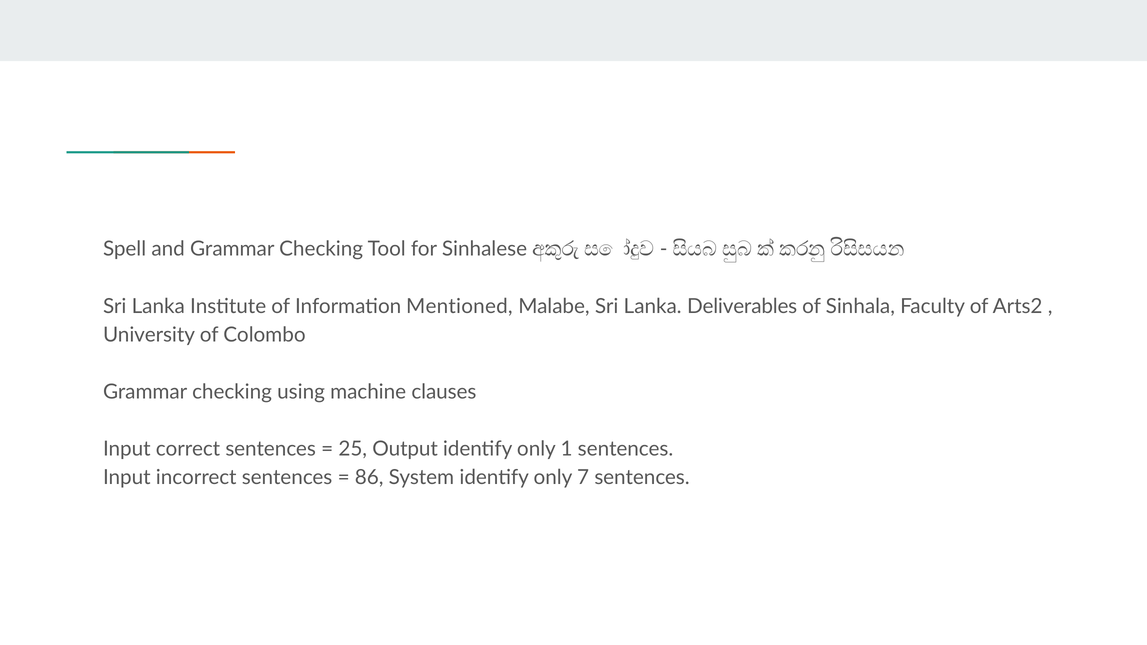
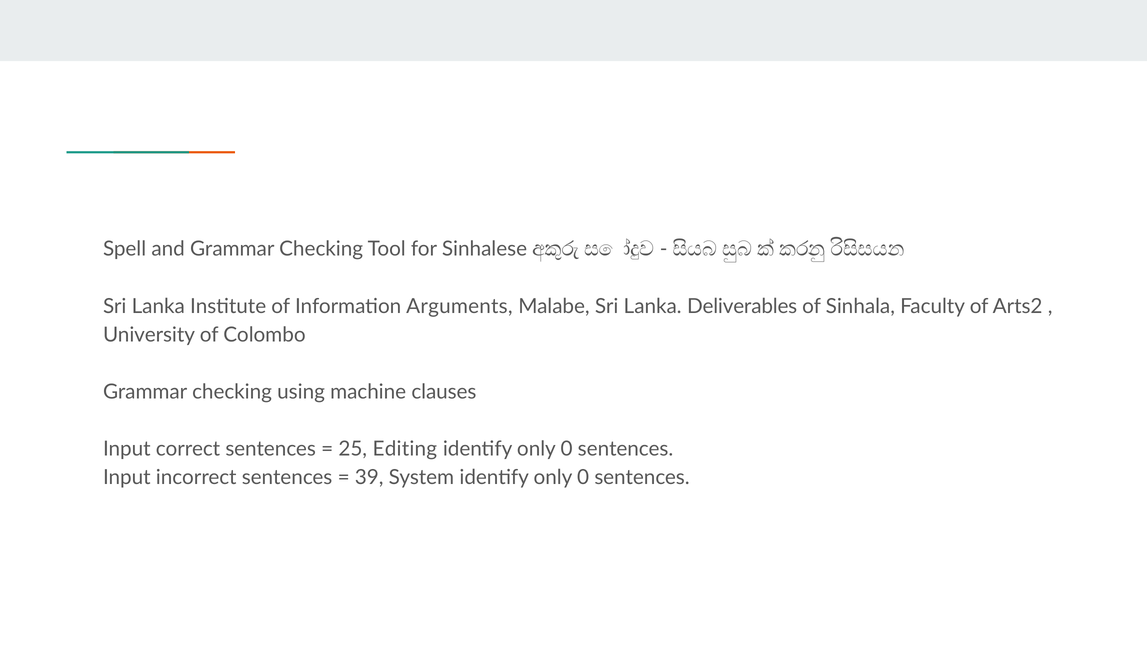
Mentioned: Mentioned -> Arguments (459, 306)
Output: Output -> Editing (405, 449)
1: 1 -> 0 (567, 449)
86: 86 -> 39 (369, 478)
System identify only 7: 7 -> 0 (583, 478)
